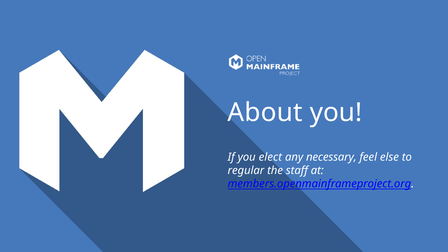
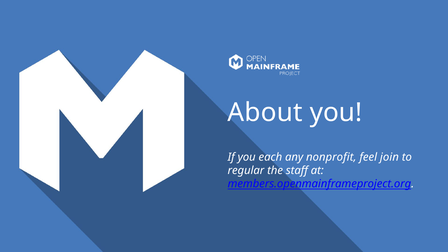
elect: elect -> each (270, 157)
necessary: necessary -> nonprofit (331, 157)
else: else -> join (389, 157)
